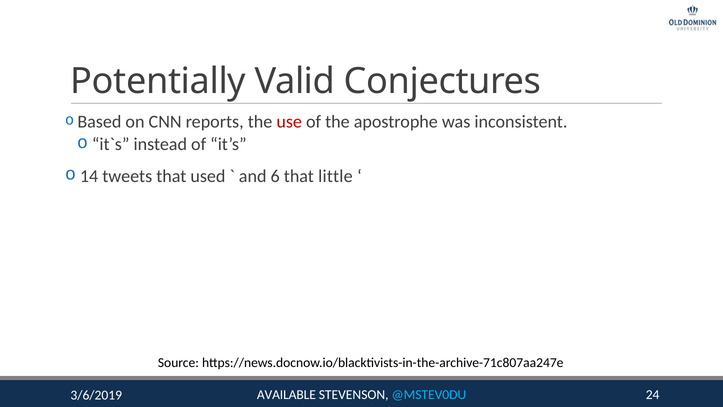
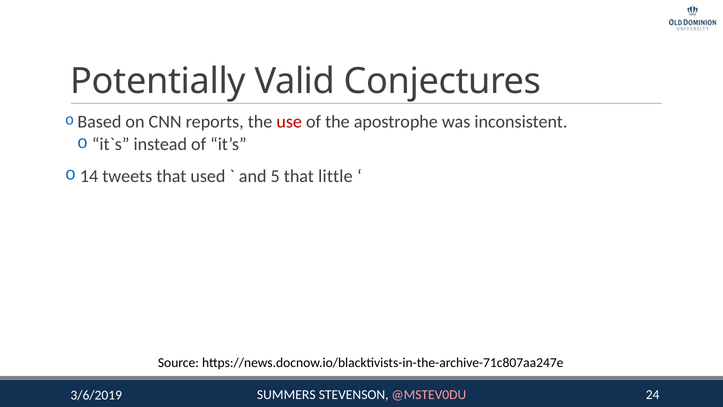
6: 6 -> 5 (275, 176)
AVAILABLE: AVAILABLE -> SUMMERS (286, 395)
@MSTEV0DU colour: light blue -> pink (429, 395)
